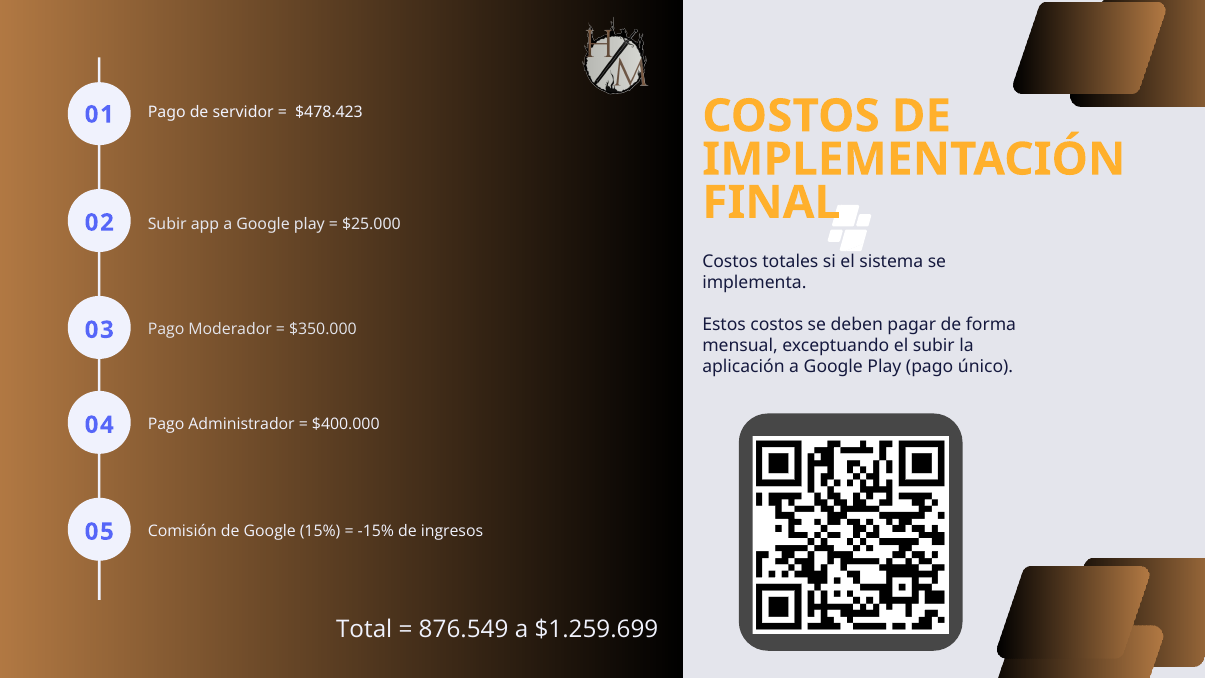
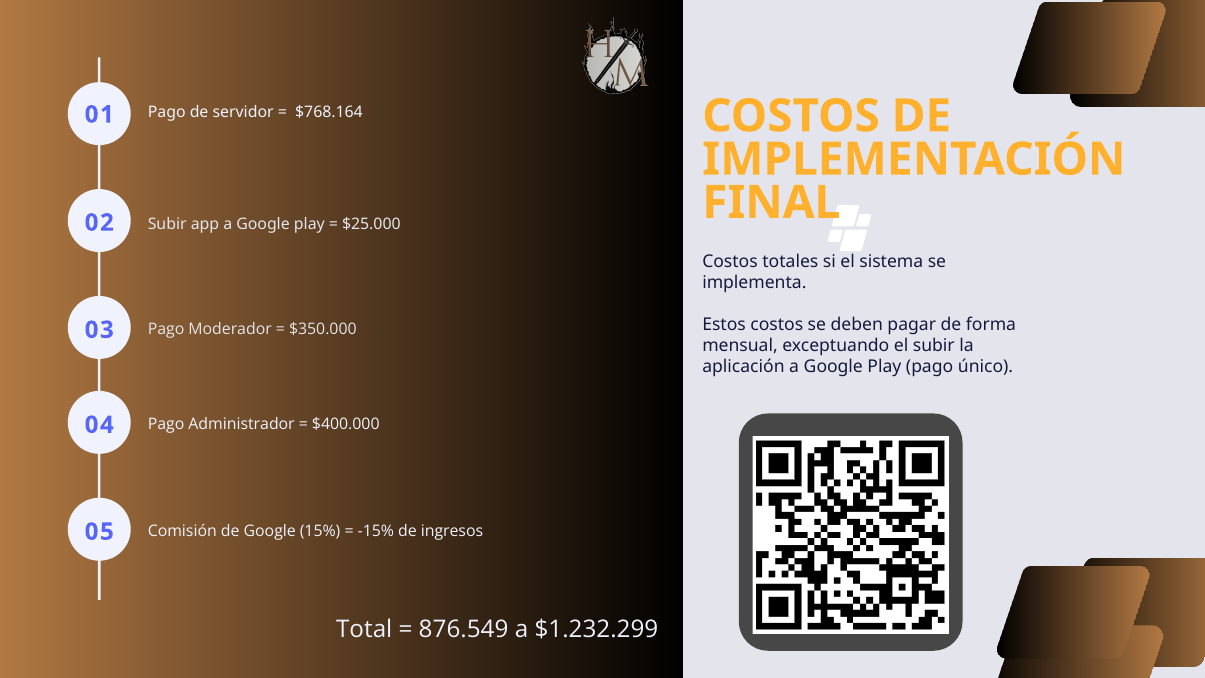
$478.423: $478.423 -> $768.164 (329, 112)
$1.259.699: $1.259.699 -> $1.232.299 (596, 629)
